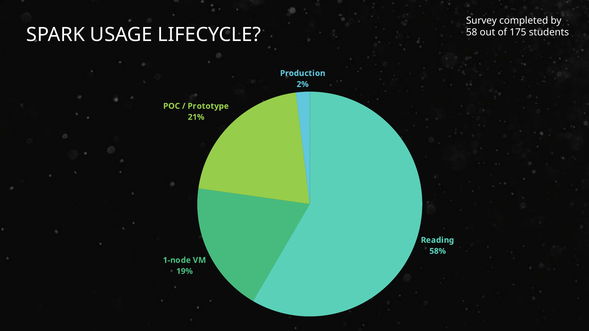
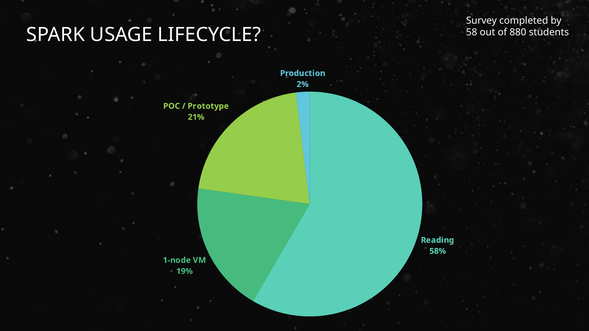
175: 175 -> 880 (518, 32)
